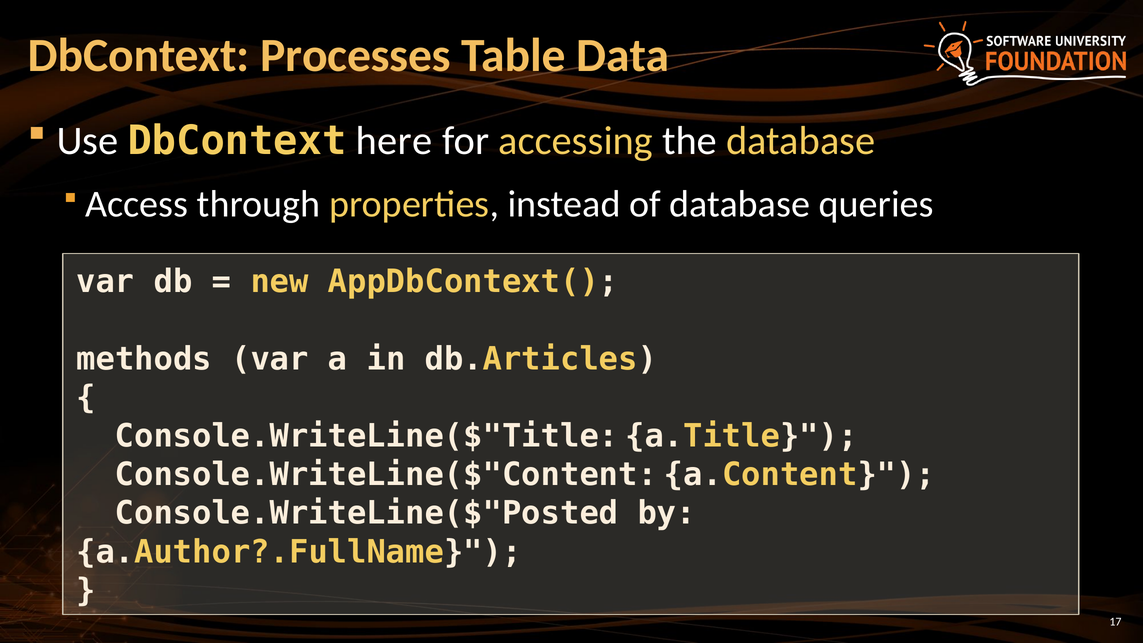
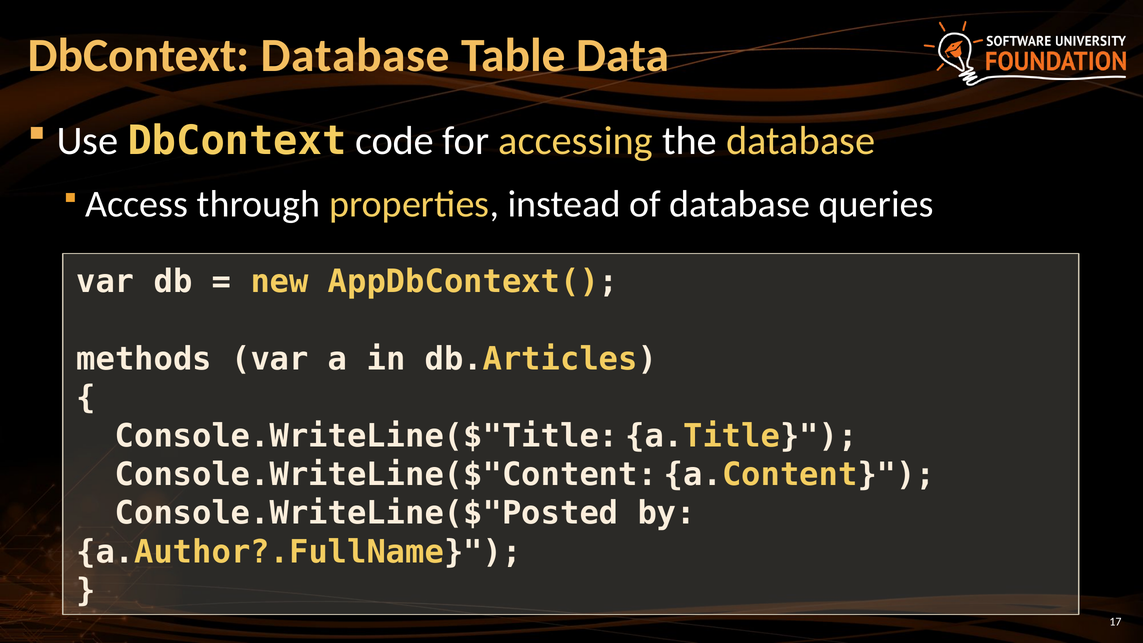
DbContext Processes: Processes -> Database (355, 56)
here: here -> code (395, 141)
